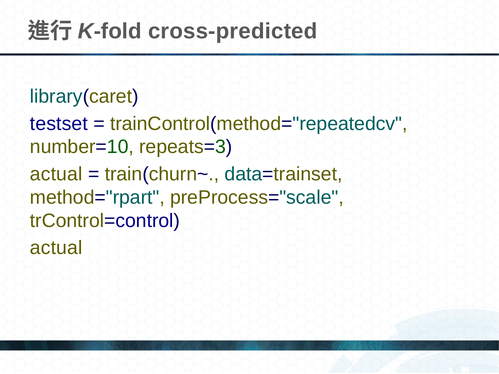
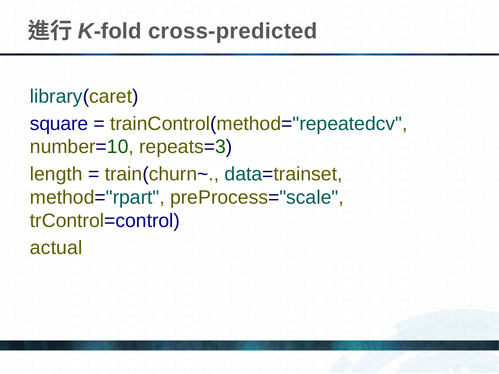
testset: testset -> square (59, 124)
actual: actual -> length (56, 174)
